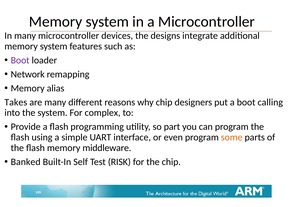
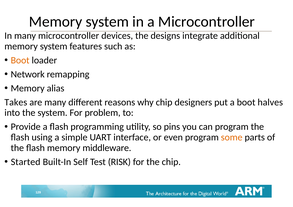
Boot colour: purple -> orange (20, 60)
calling: calling -> halves (270, 102)
complex: complex -> problem (103, 113)
part: part -> pins (172, 127)
Banked: Banked -> Started (26, 162)
